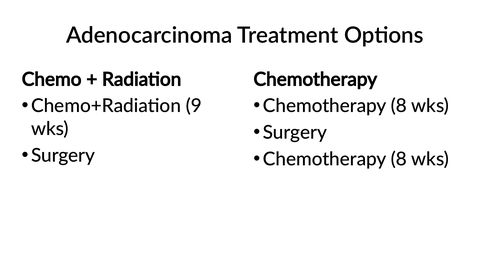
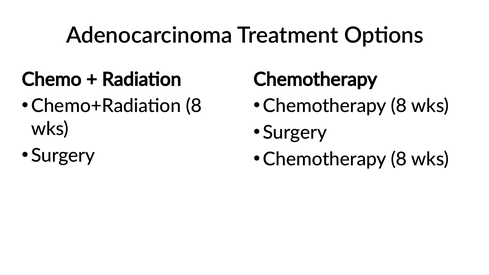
Chemo+Radiation 9: 9 -> 8 (194, 106)
